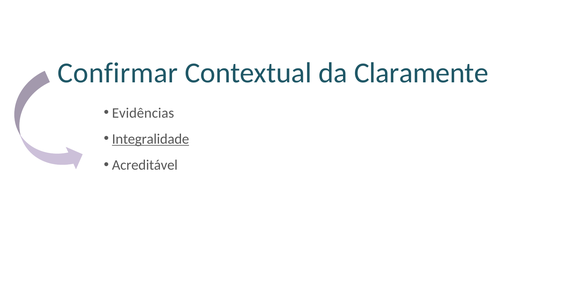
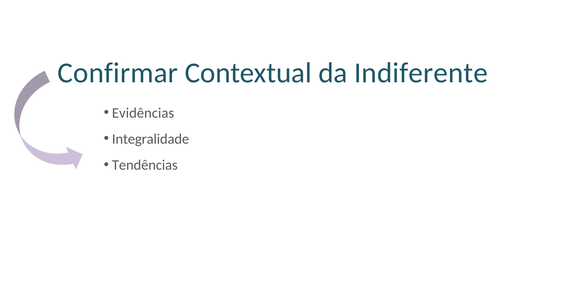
Claramente: Claramente -> Indiferente (421, 73)
Integralidade underline: present -> none (151, 139)
Acreditável: Acreditável -> Tendências (145, 165)
